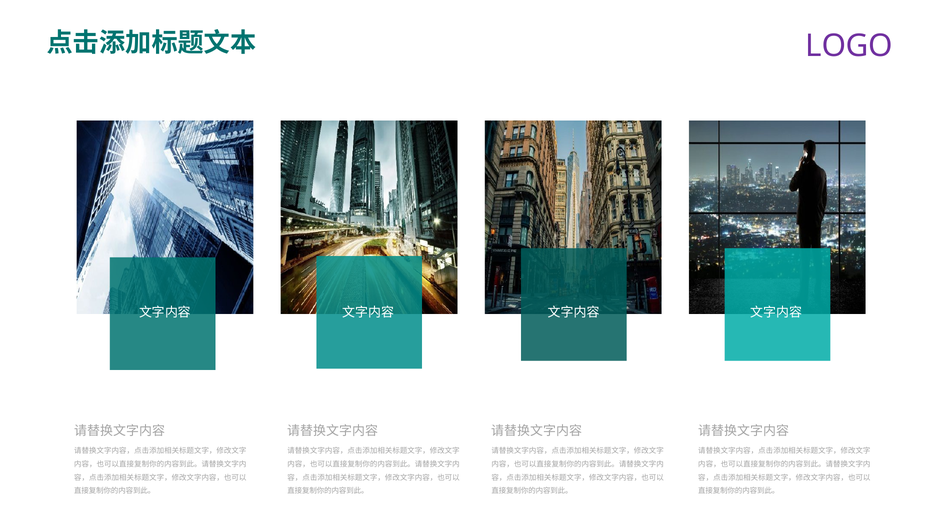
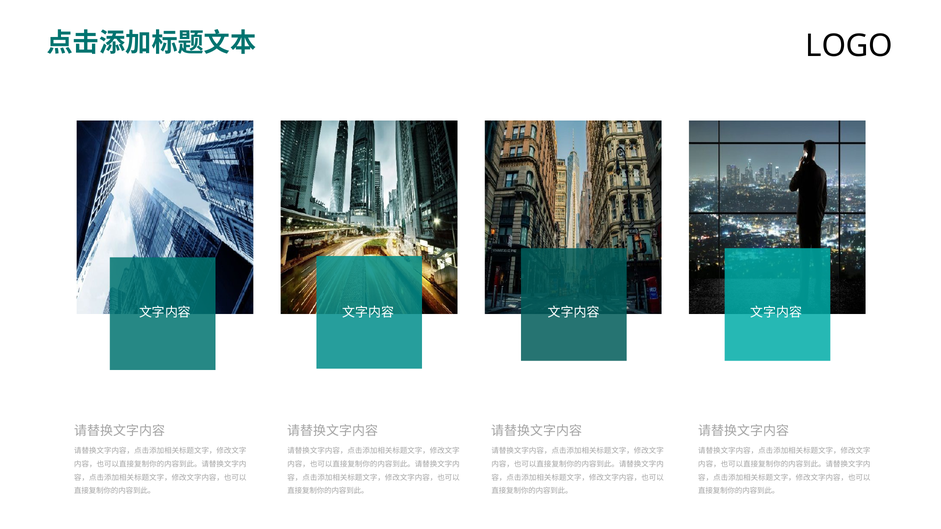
LOGO colour: purple -> black (849, 46)
